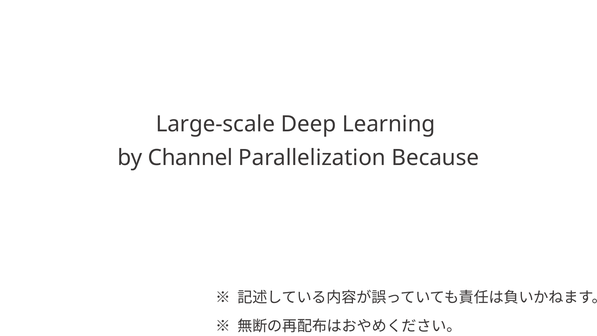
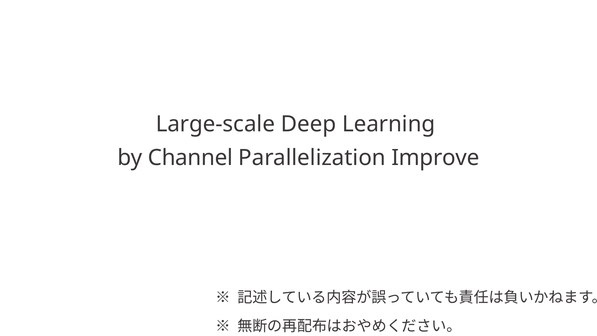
Because: Because -> Improve (435, 158)
